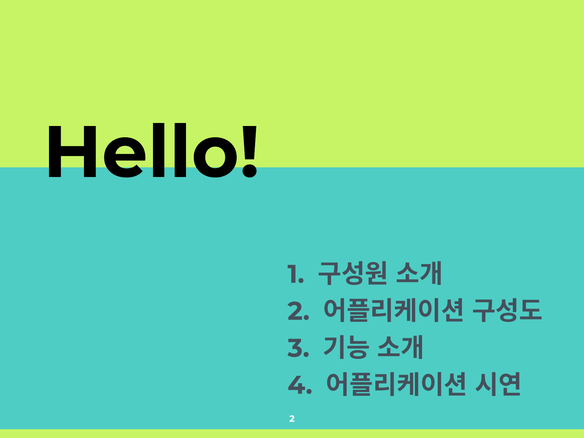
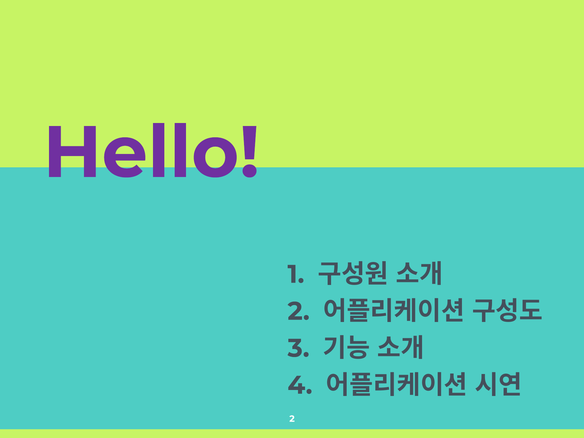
Hello colour: black -> purple (152, 153)
